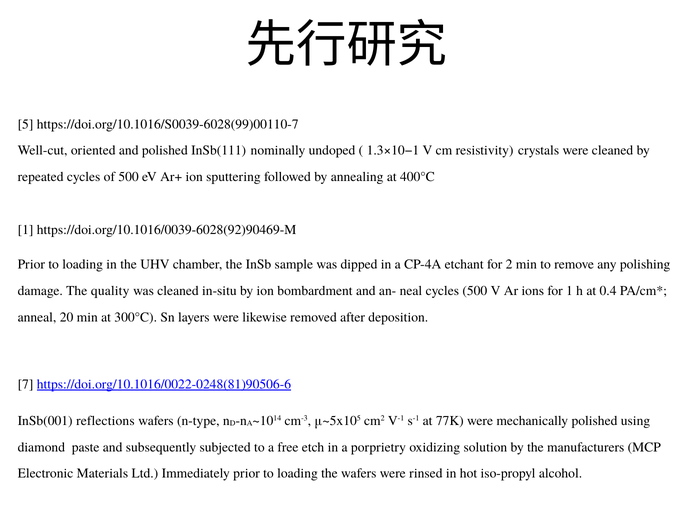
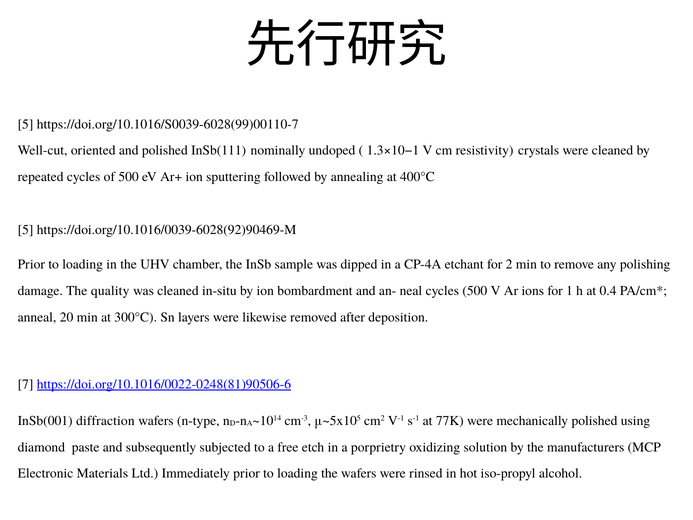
1: 1 -> 5 (26, 230)
reflections: reflections -> diffraction (105, 420)
